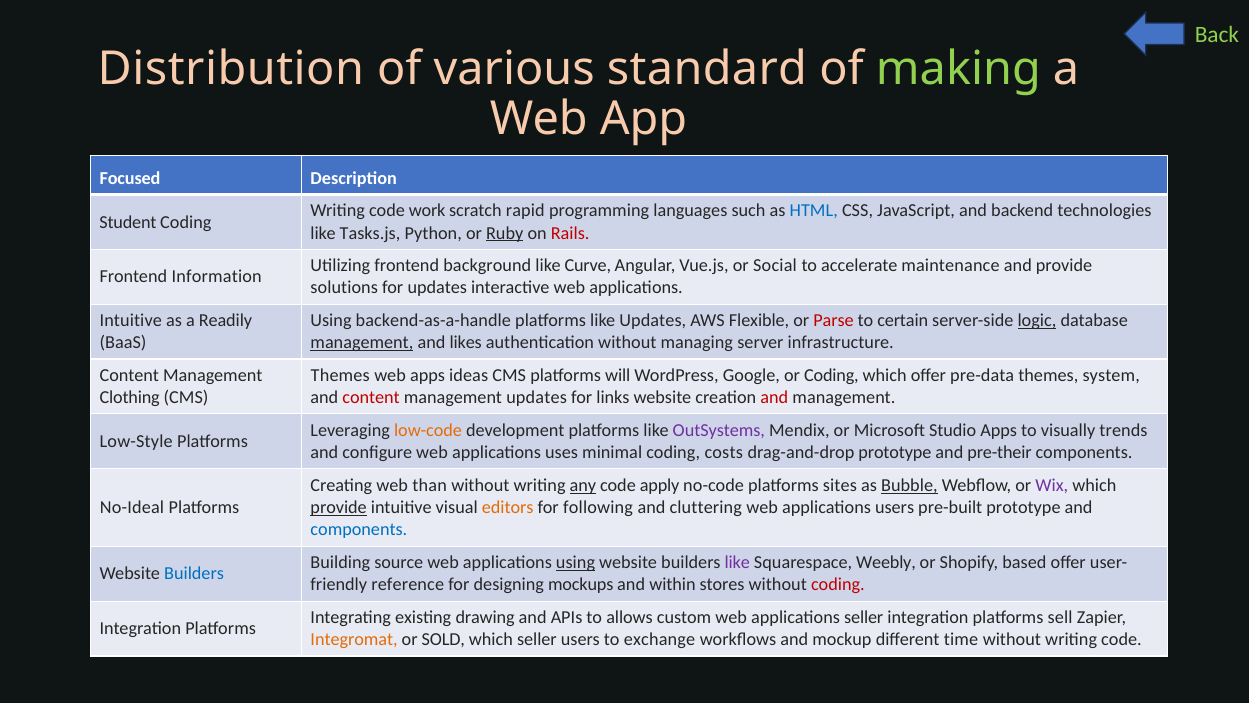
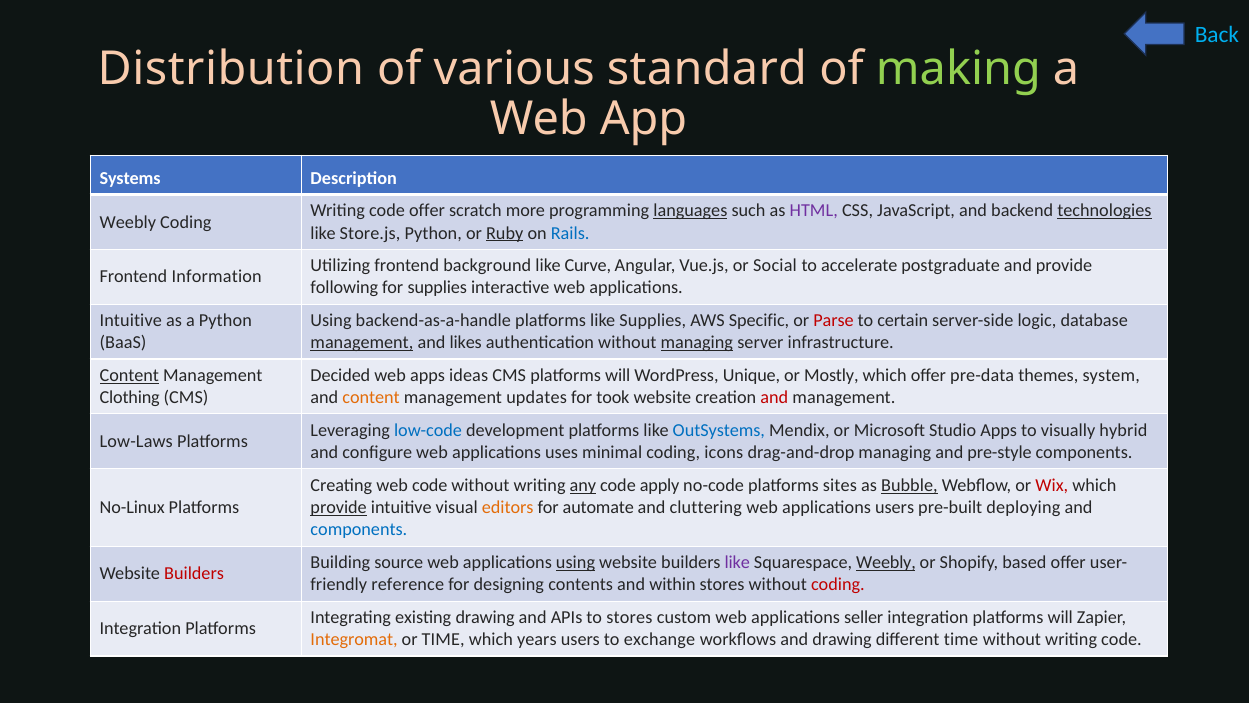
Back colour: light green -> light blue (1217, 35)
Focused: Focused -> Systems (130, 179)
code work: work -> offer (427, 211)
rapid: rapid -> more (525, 211)
languages underline: none -> present (690, 211)
HTML colour: blue -> purple (814, 211)
technologies underline: none -> present (1104, 211)
Student: Student -> Weebly (128, 222)
Tasks.js: Tasks.js -> Store.js (370, 233)
Rails colour: red -> blue (570, 233)
maintenance: maintenance -> postgraduate (951, 266)
solutions: solutions -> following (344, 288)
for updates: updates -> supplies (437, 288)
a Readily: Readily -> Python (225, 320)
like Updates: Updates -> Supplies (653, 320)
Flexible: Flexible -> Specific (759, 320)
logic underline: present -> none (1037, 320)
managing underline: none -> present (697, 343)
Content underline: none -> present (129, 375)
Themes: Themes -> Decided (340, 375)
Google: Google -> Unique (752, 375)
or Coding: Coding -> Mostly (831, 375)
content colour: red -> orange (371, 397)
links: links -> took (613, 397)
low-code colour: orange -> blue (428, 430)
OutSystems colour: purple -> blue (719, 430)
trends: trends -> hybrid (1123, 430)
Low-Style: Low-Style -> Low-Laws (136, 441)
costs: costs -> icons (724, 452)
drag-and-drop prototype: prototype -> managing (895, 452)
pre-their: pre-their -> pre-style (1000, 452)
web than: than -> code (430, 485)
Wix colour: purple -> red (1052, 485)
No-Ideal: No-Ideal -> No-Linux (132, 507)
following: following -> automate (598, 507)
pre-built prototype: prototype -> deploying (1023, 507)
Weebly underline: none -> present (886, 562)
Builders colour: blue -> red (194, 574)
mockups: mockups -> contents (581, 585)
to allows: allows -> stores (629, 617)
integration platforms sell: sell -> will (1060, 617)
or SOLD: SOLD -> TIME (443, 639)
which seller: seller -> years (537, 639)
and mockup: mockup -> drawing (842, 639)
